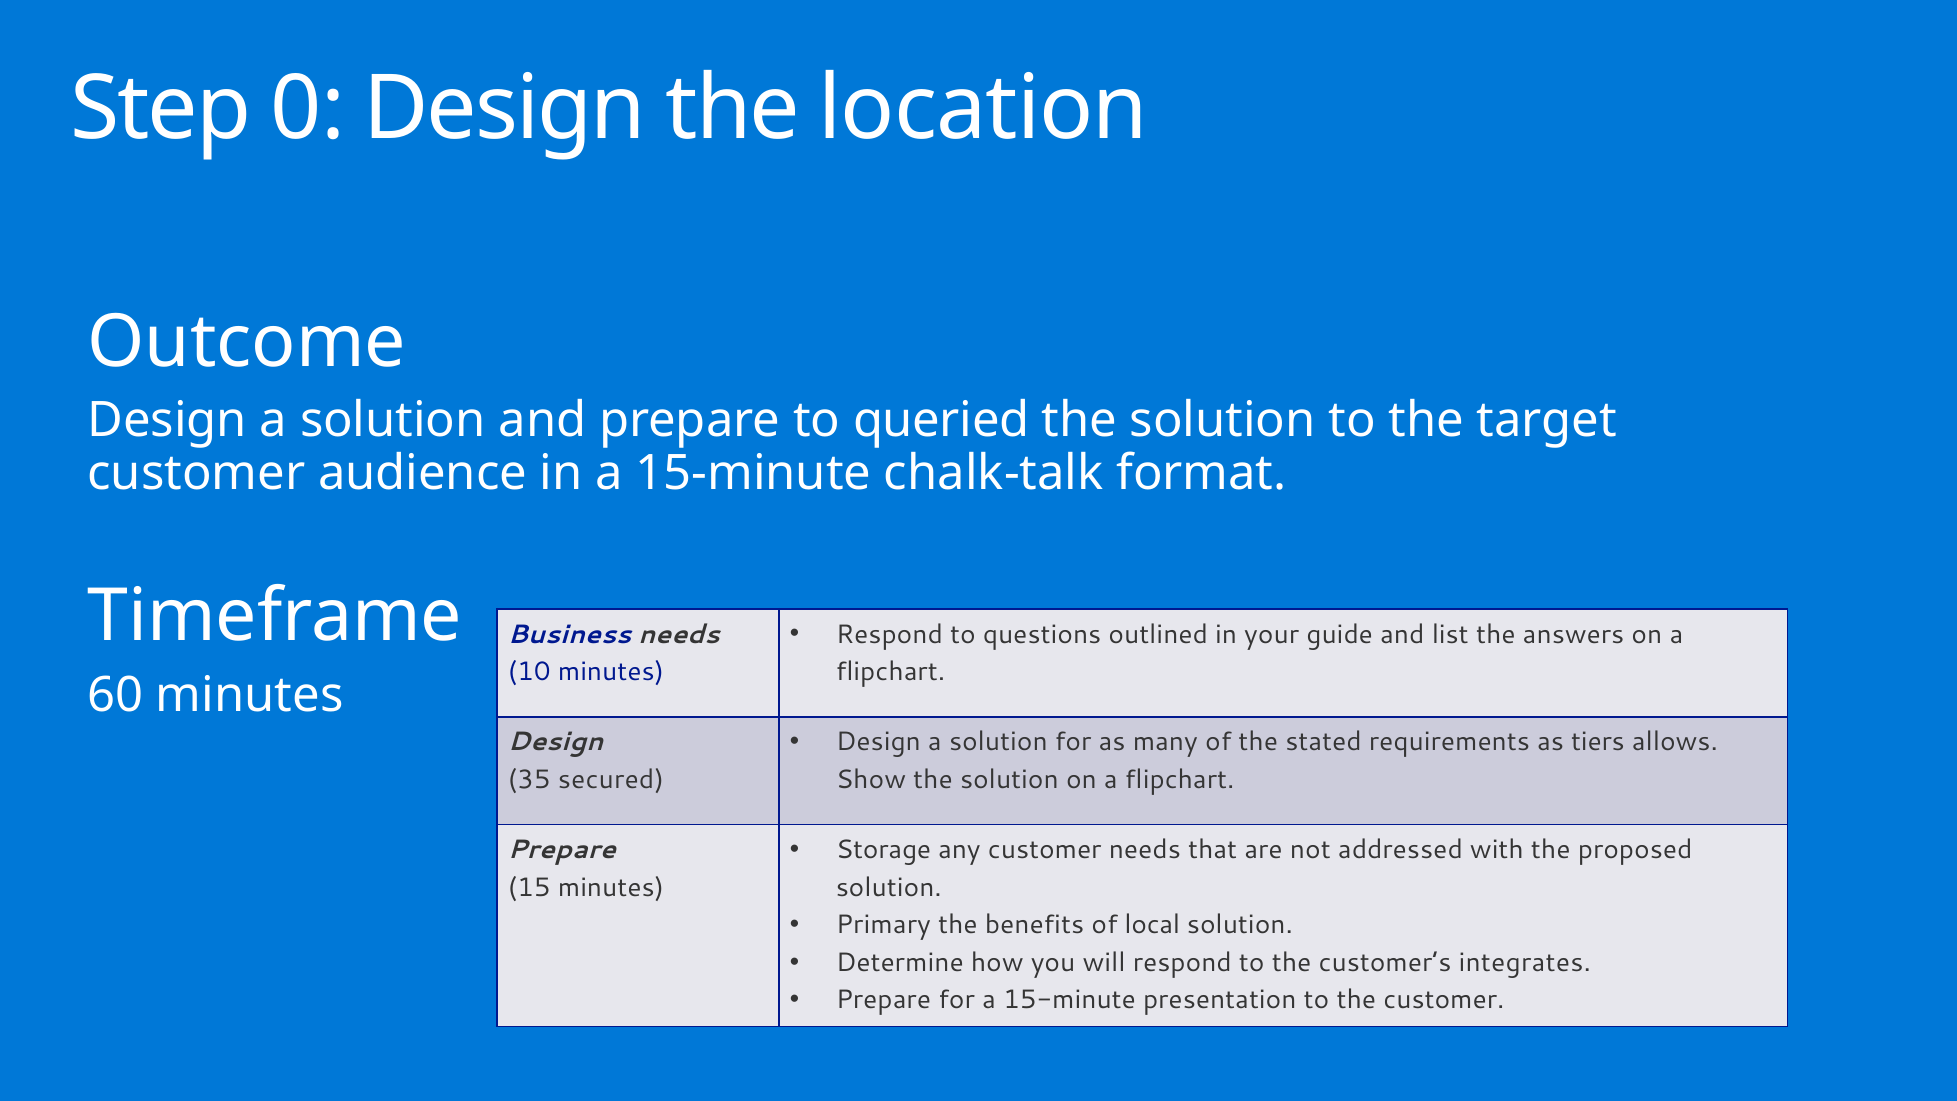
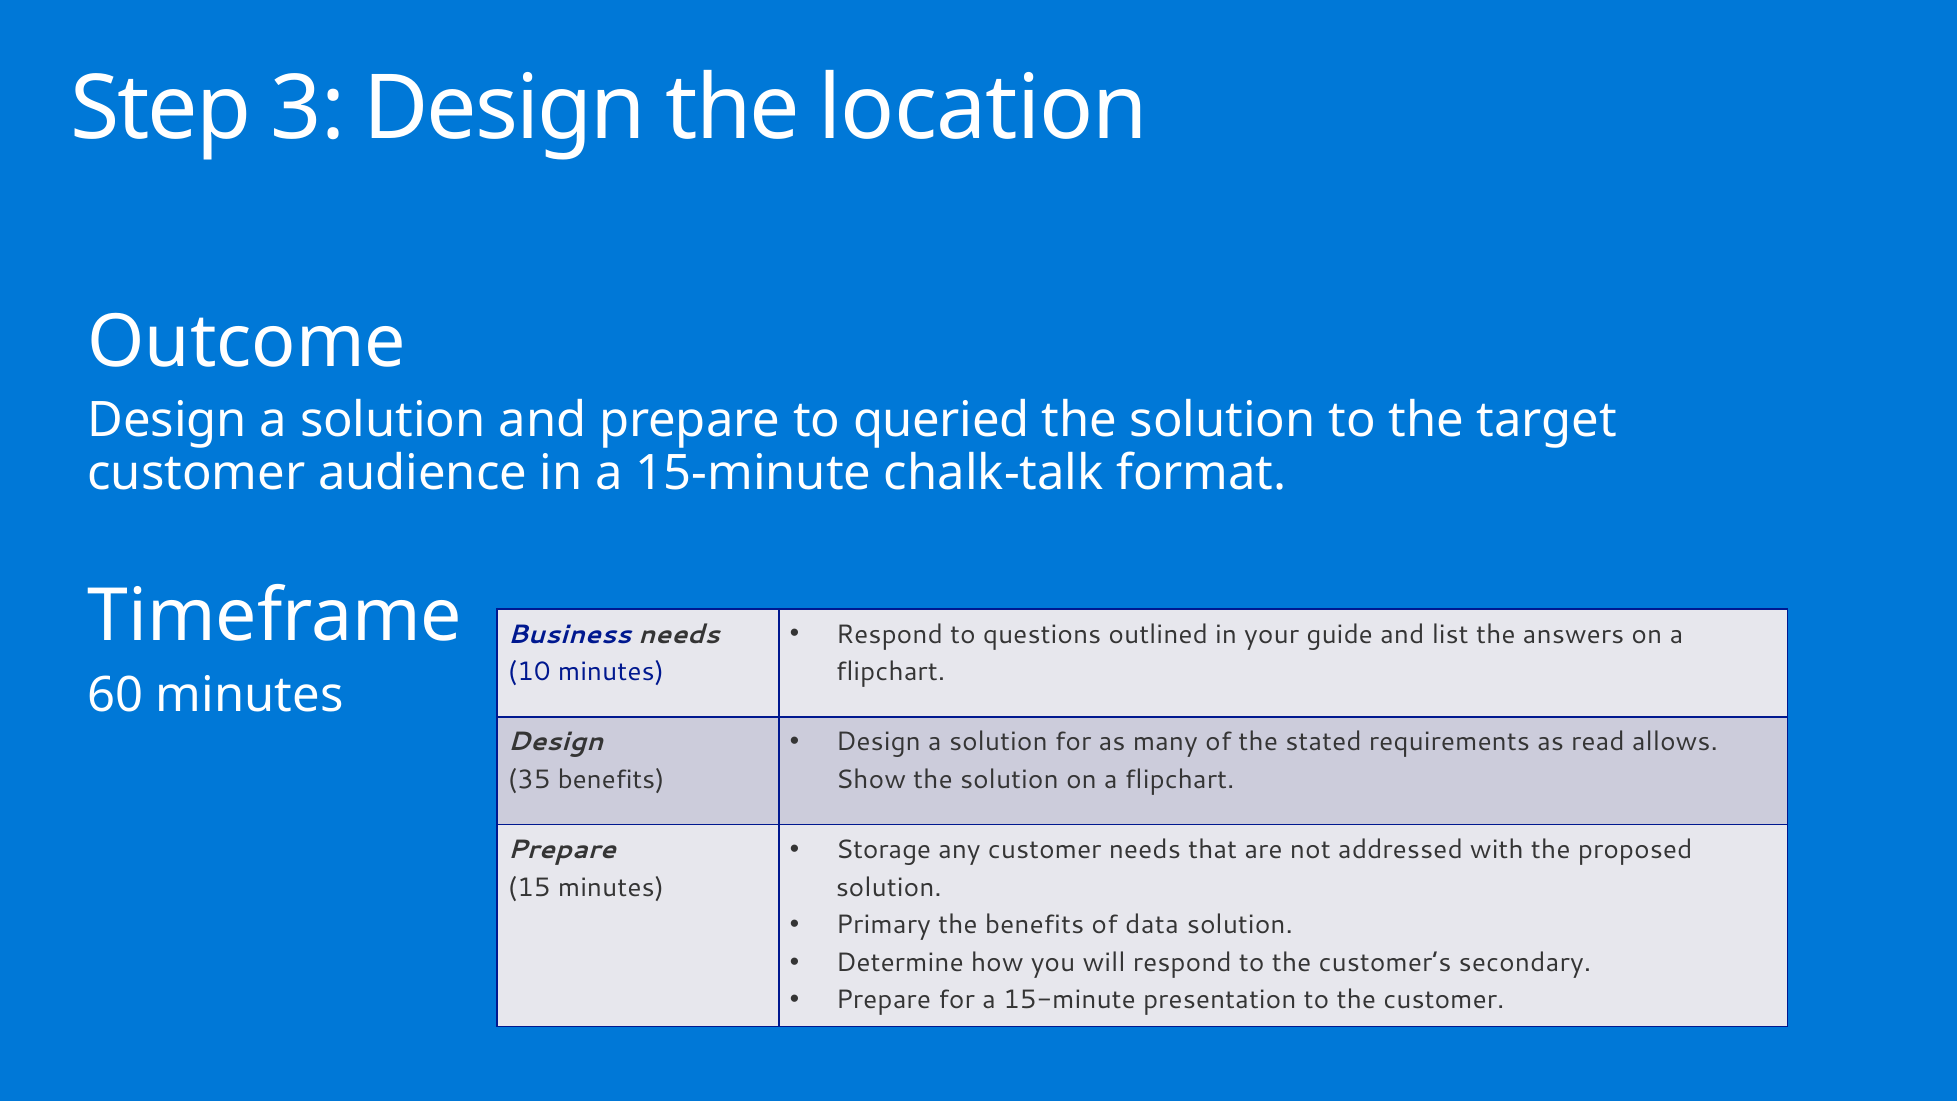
0: 0 -> 3 (308, 109)
tiers: tiers -> read (1598, 742)
35 secured: secured -> benefits (611, 779)
local: local -> data (1152, 925)
integrates: integrates -> secondary (1525, 962)
